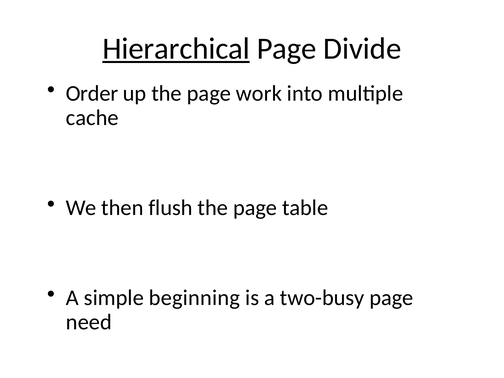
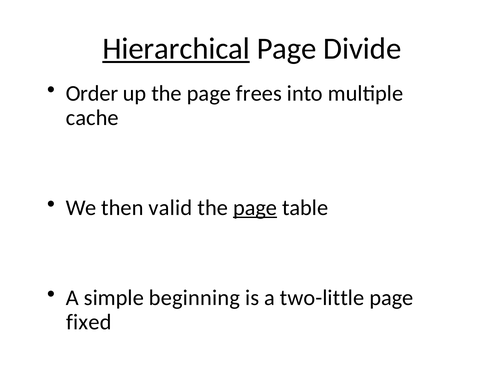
work: work -> frees (259, 93)
flush: flush -> valid (170, 208)
page underline: none -> present (255, 208)
two-busy: two-busy -> two-little (322, 298)
need: need -> fixed (89, 322)
